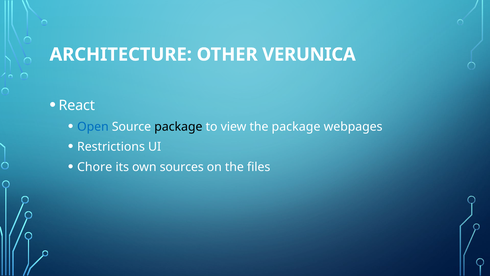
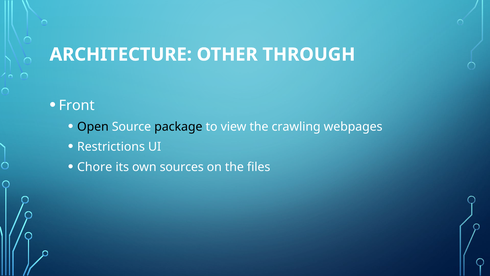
VERUNICA: VERUNICA -> THROUGH (309, 54)
React: React -> Front (77, 105)
Open colour: blue -> black (93, 126)
the package: package -> crawling (296, 126)
